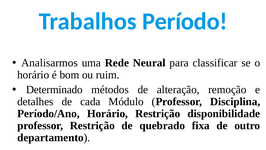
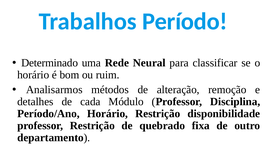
Analisarmos: Analisarmos -> Determinado (50, 63)
Determinado: Determinado -> Analisarmos (54, 89)
